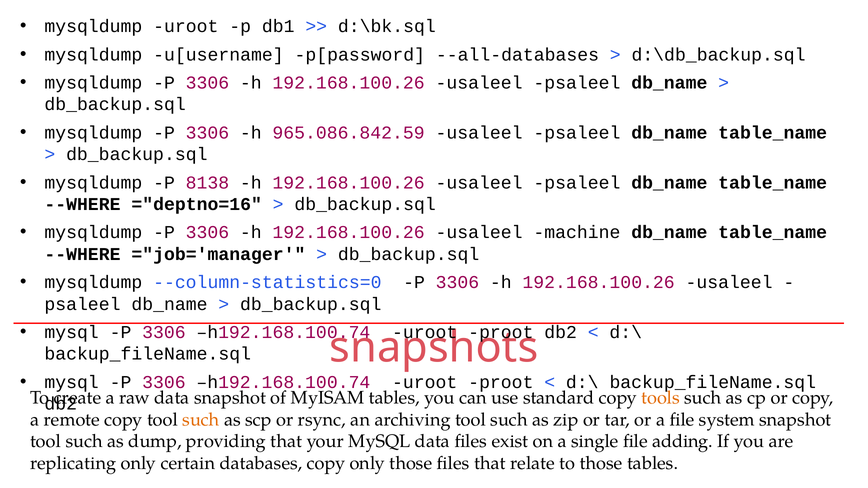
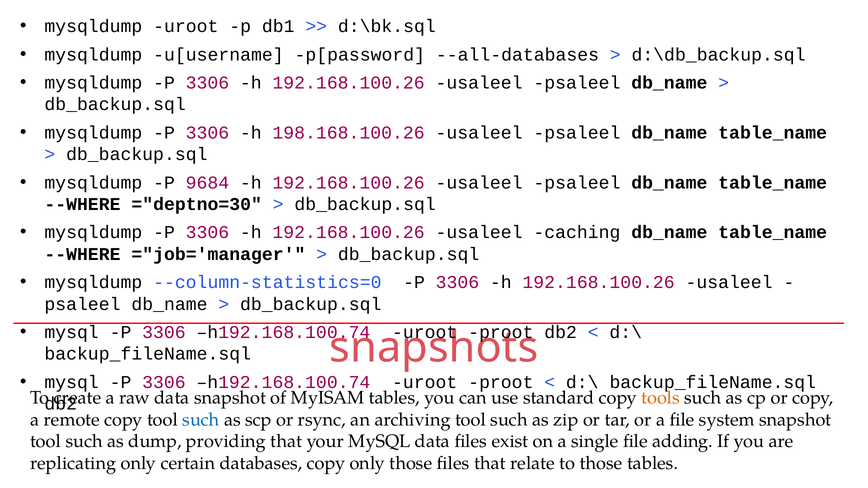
965.086.842.59: 965.086.842.59 -> 198.168.100.26 (349, 133)
8138: 8138 -> 9684 (207, 183)
="deptno=16: ="deptno=16 -> ="deptno=30 (197, 204)
machine: machine -> caching (577, 233)
such colour: orange -> blue (201, 420)
